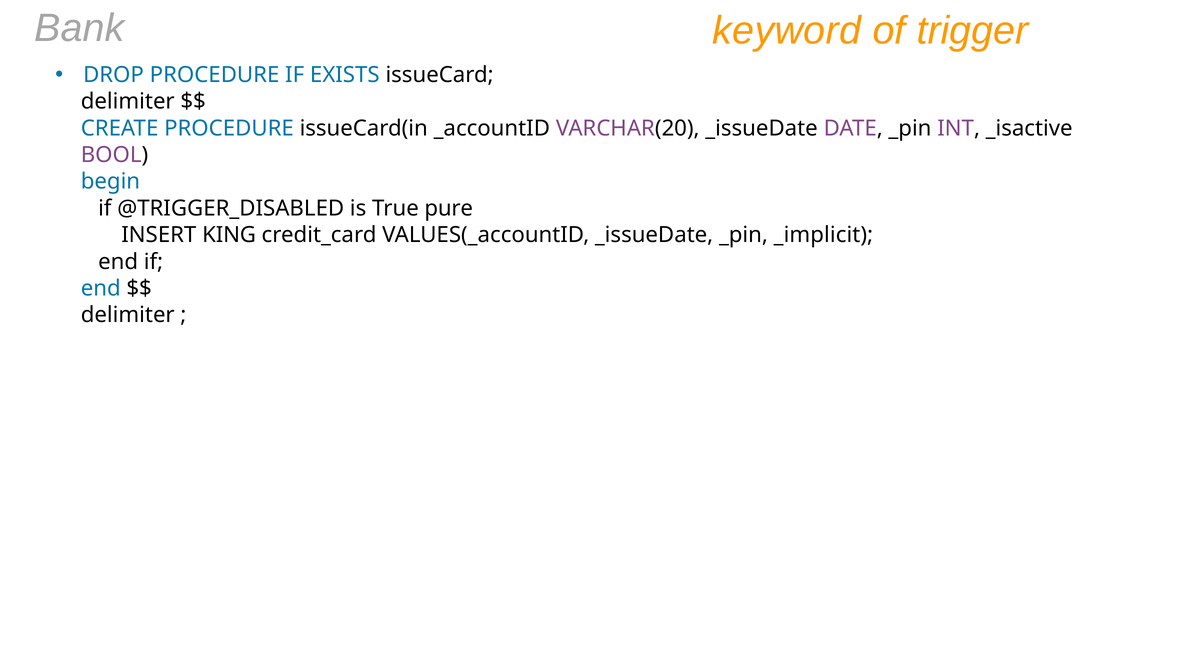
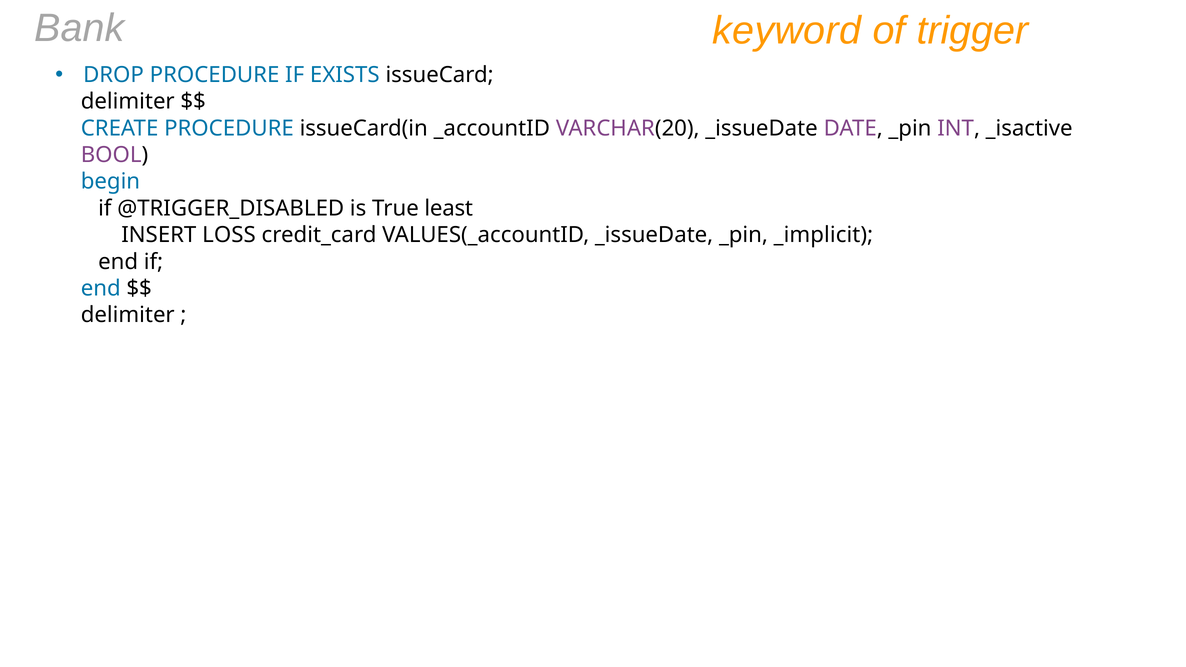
pure: pure -> least (449, 208)
KING: KING -> LOSS (229, 235)
